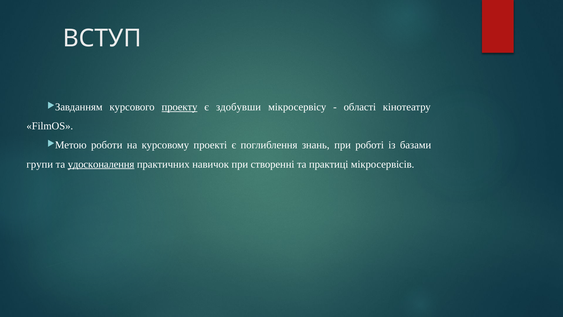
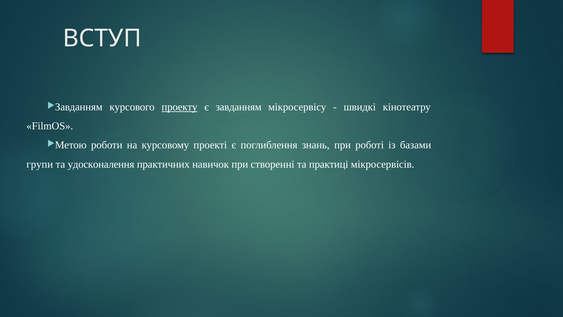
здобувши: здобувши -> завданням (239, 107)
області: області -> швидкі (360, 107)
удосконалення underline: present -> none (101, 164)
